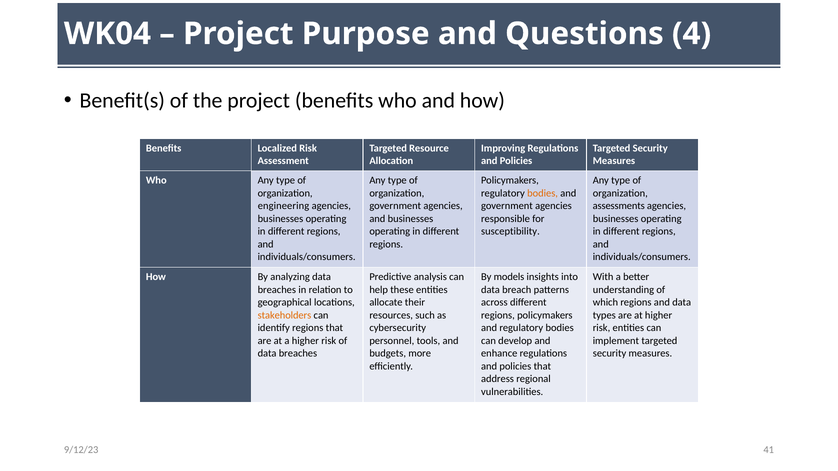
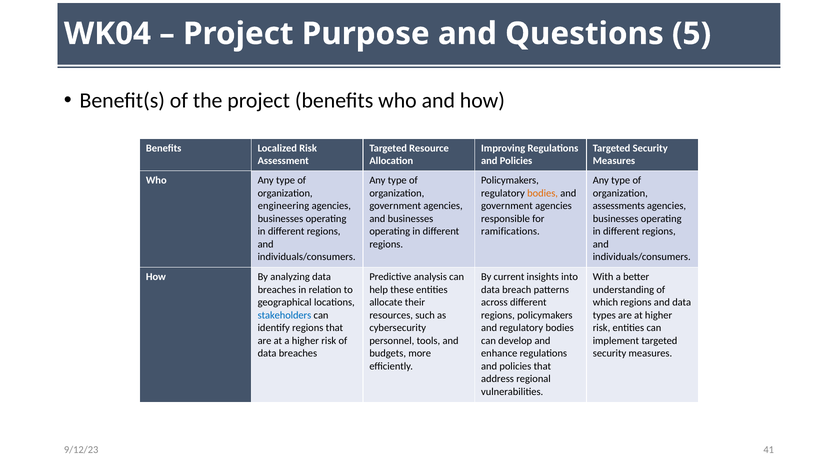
4: 4 -> 5 (692, 34)
susceptibility: susceptibility -> ramifications (510, 232)
models: models -> current (509, 277)
stakeholders colour: orange -> blue (284, 315)
